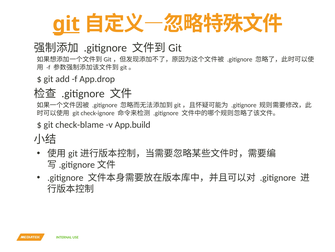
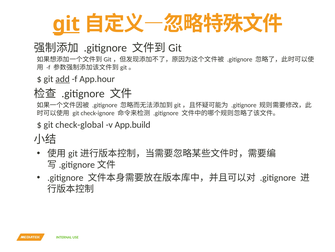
add underline: none -> present (63, 79)
App.drop: App.drop -> App.hour (97, 79)
check-blame: check-blame -> check-global (80, 124)
